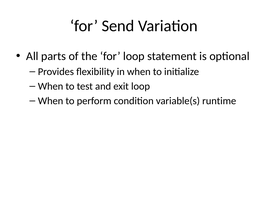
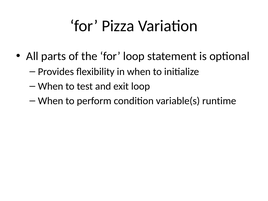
Send: Send -> Pizza (118, 26)
